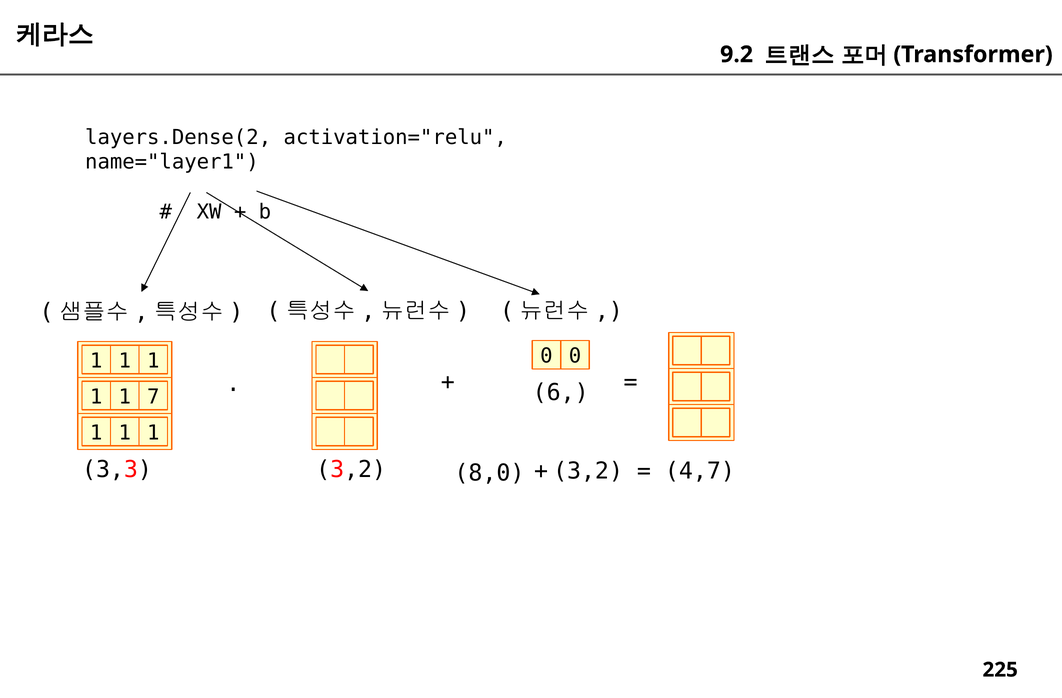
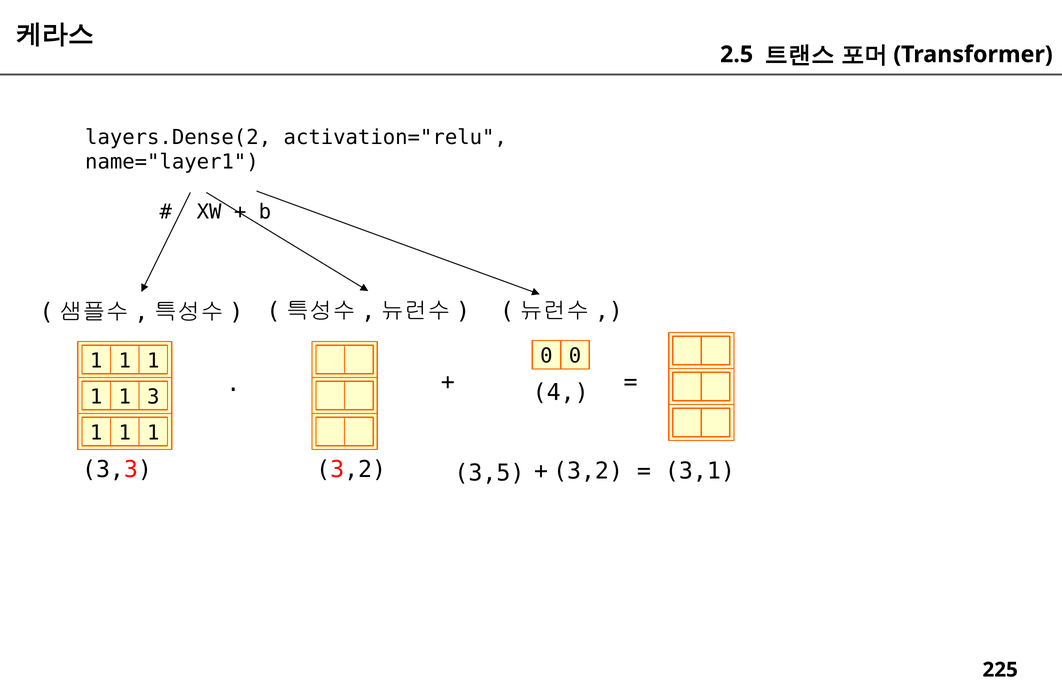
9.2: 9.2 -> 2.5 (737, 54)
6: 6 -> 4 (561, 392)
7: 7 -> 3 (153, 397)
4,7: 4,7 -> 3,1 (700, 471)
8,0: 8,0 -> 3,5 (489, 473)
